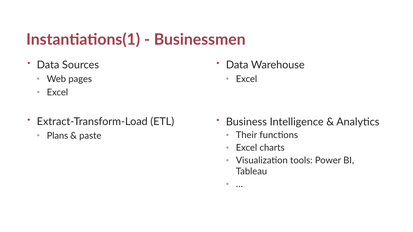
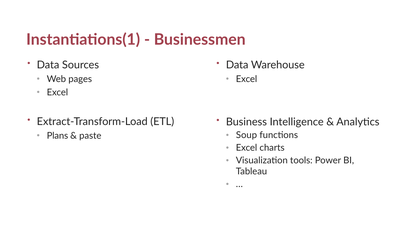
Their: Their -> Soup (246, 135)
